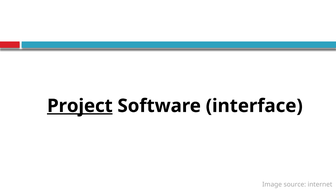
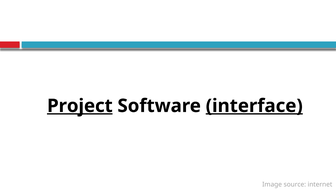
interface underline: none -> present (254, 106)
